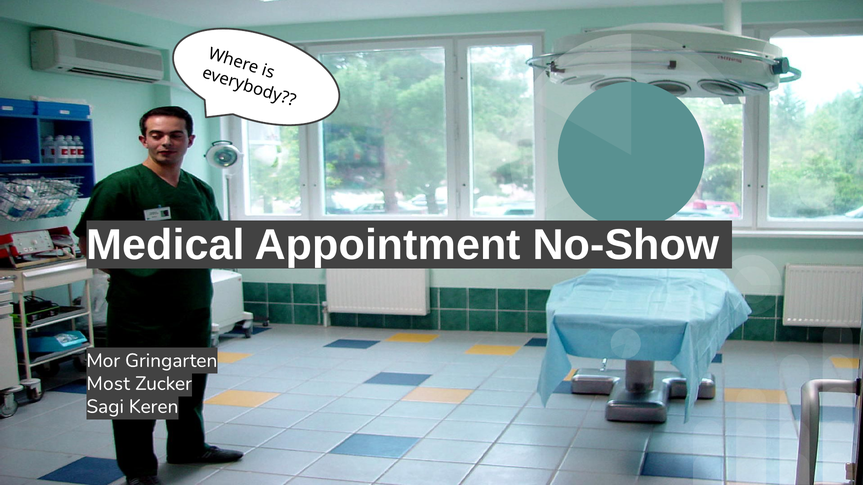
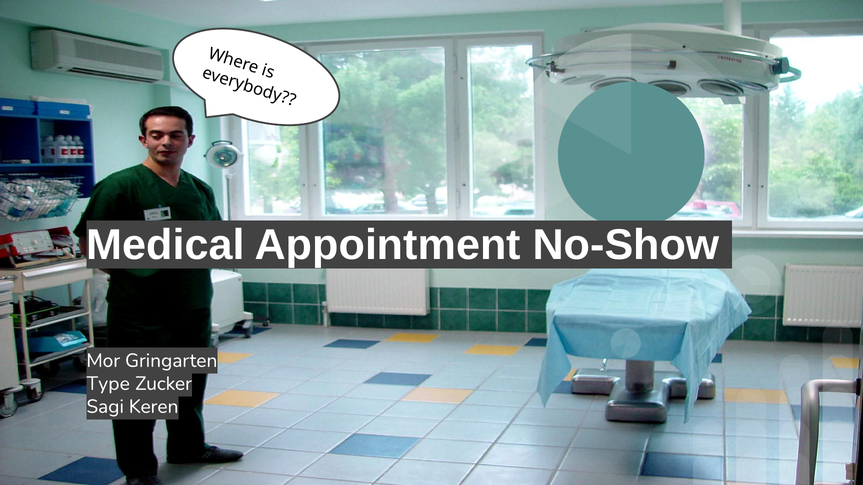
Most: Most -> Type (108, 384)
